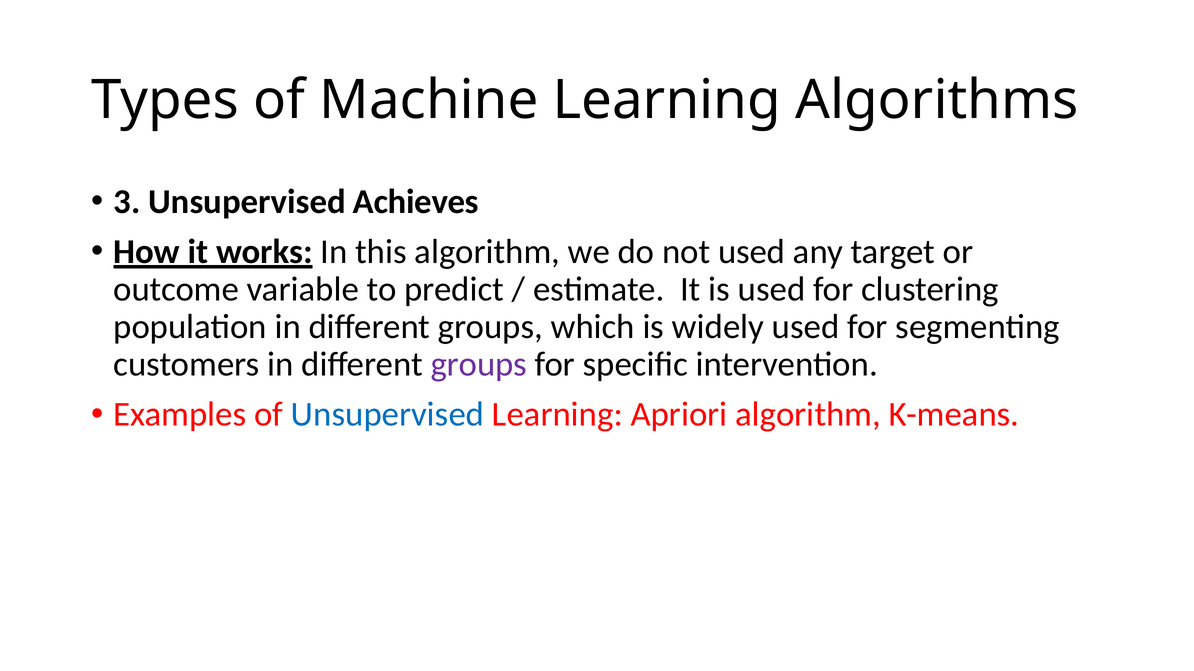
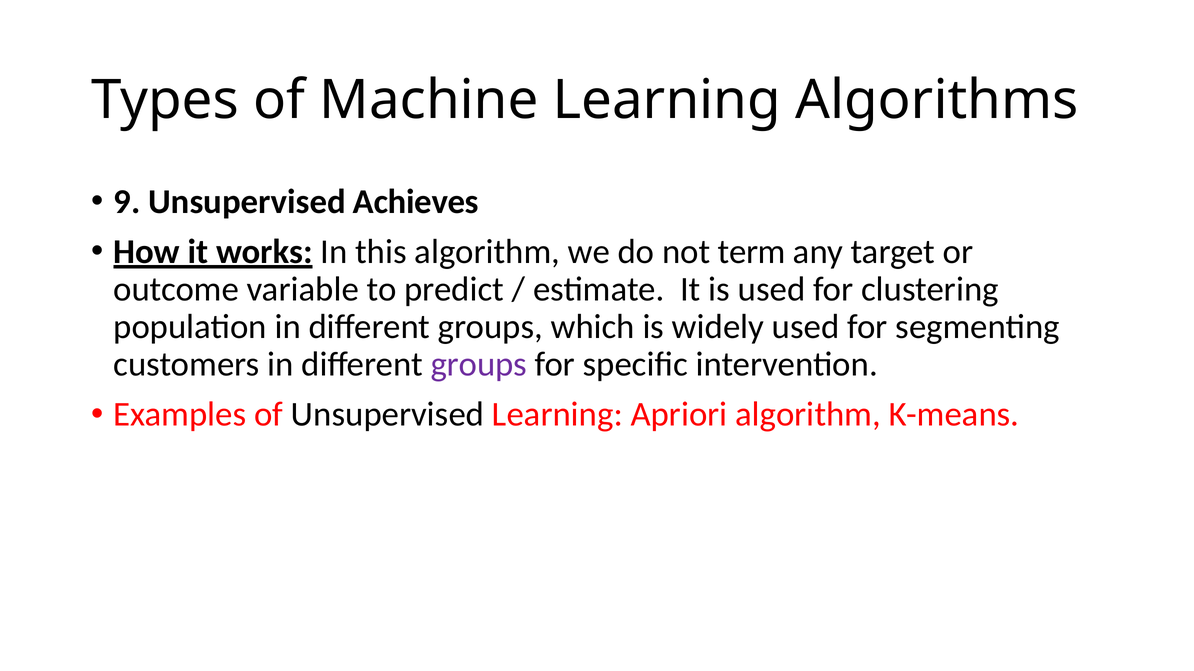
3: 3 -> 9 (127, 202)
not used: used -> term (752, 252)
Unsupervised colour: blue -> black (388, 415)
